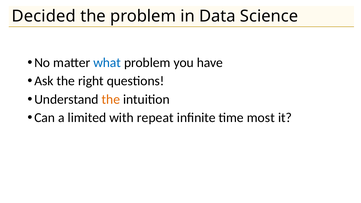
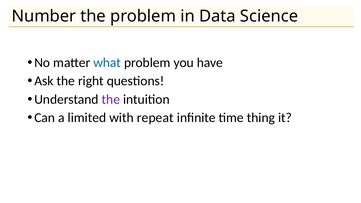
Decided: Decided -> Number (44, 16)
the colour: orange -> purple (111, 99)
most: most -> thing (261, 118)
